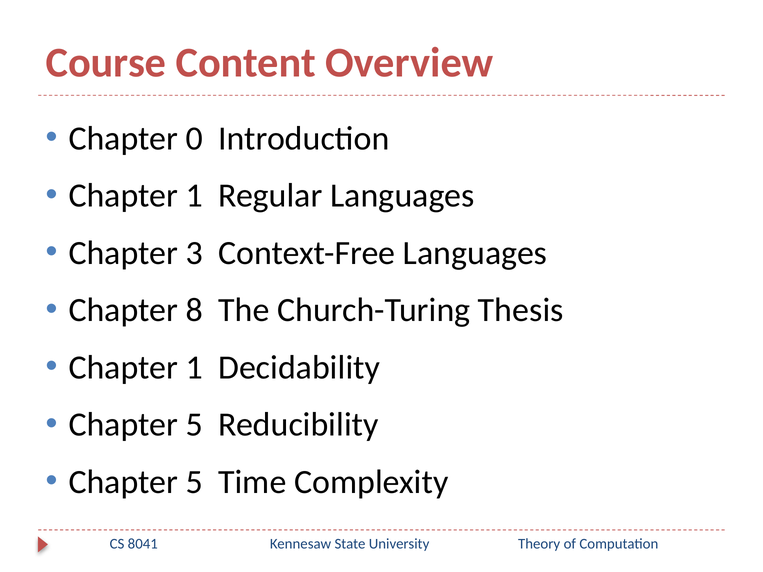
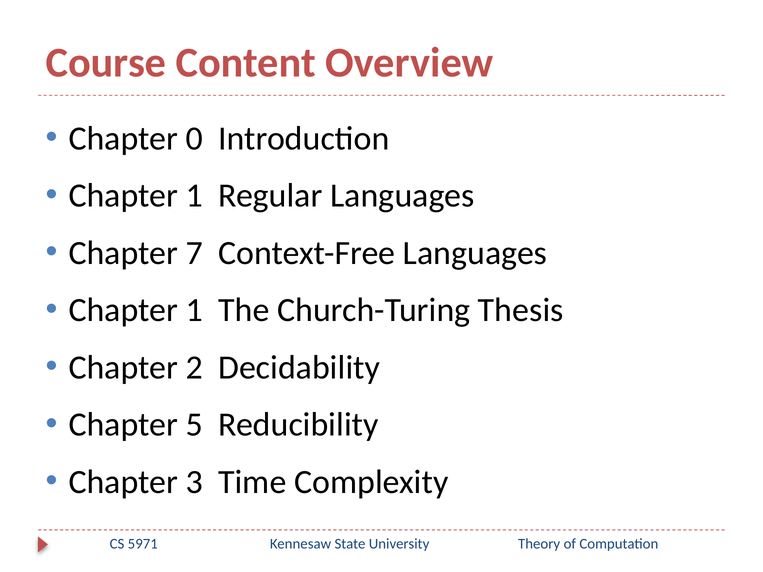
3: 3 -> 7 (194, 253)
8: 8 -> 1 (194, 310)
1: 1 -> 2 (194, 368)
5: 5 -> 3 (194, 482)
8041: 8041 -> 5971 (143, 544)
